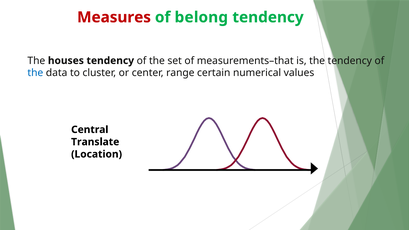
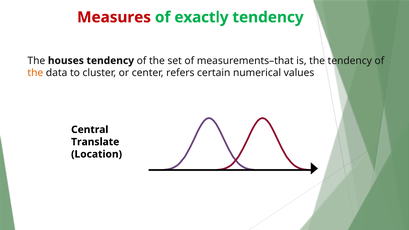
belong: belong -> exactly (201, 17)
the colour: blue -> orange (35, 73)
range: range -> refers (180, 73)
